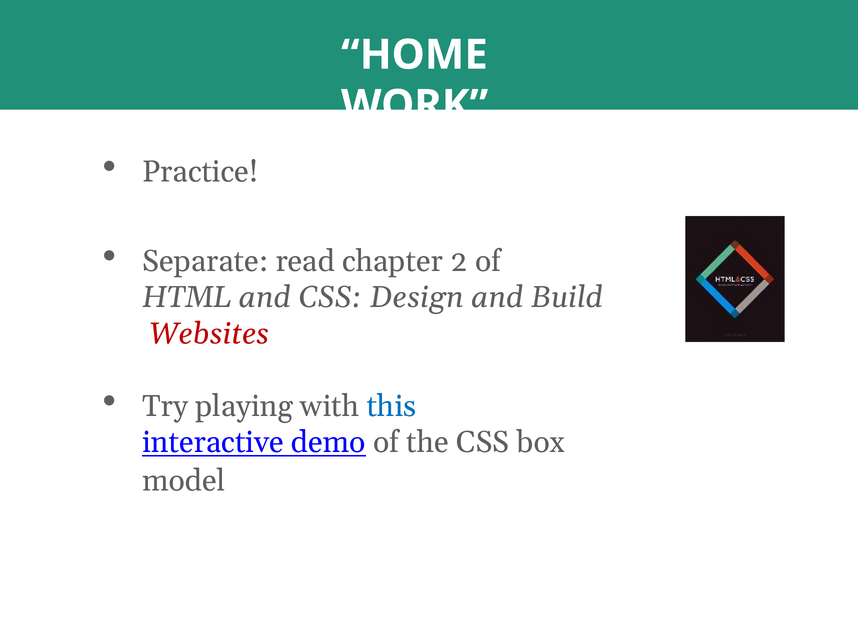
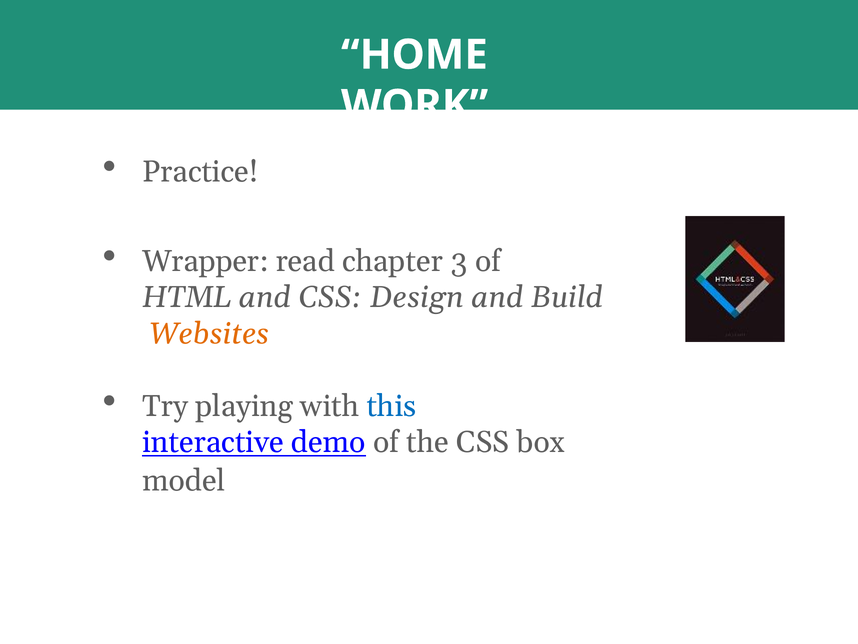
Separate: Separate -> Wrapper (205, 261)
2: 2 -> 3 (459, 261)
Websites colour: red -> orange (209, 333)
